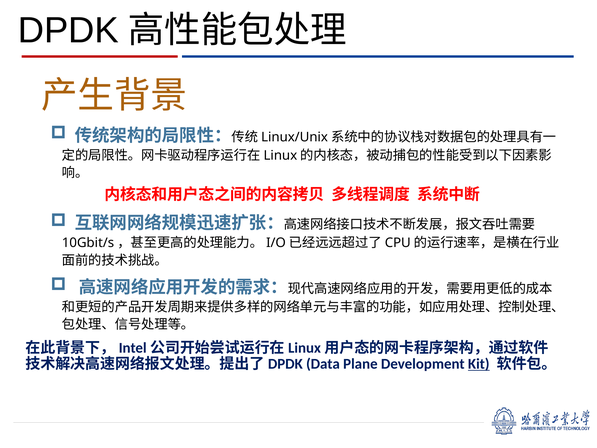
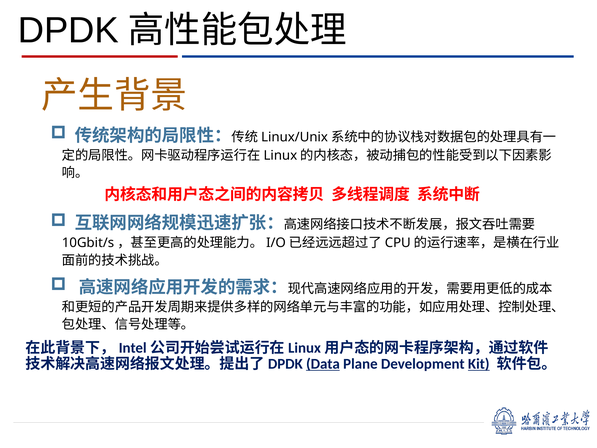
Data underline: none -> present (323, 364)
